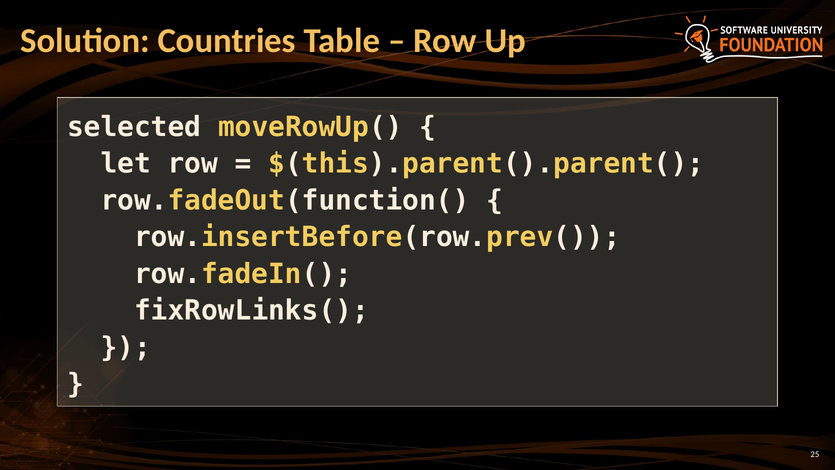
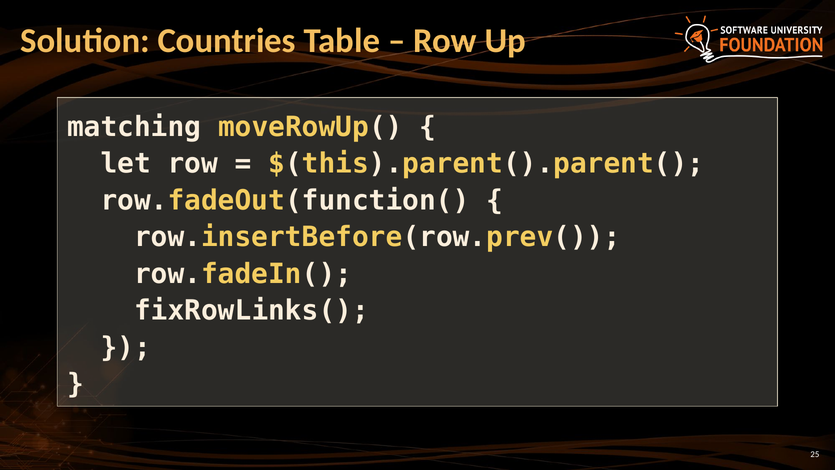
selected: selected -> matching (134, 127)
